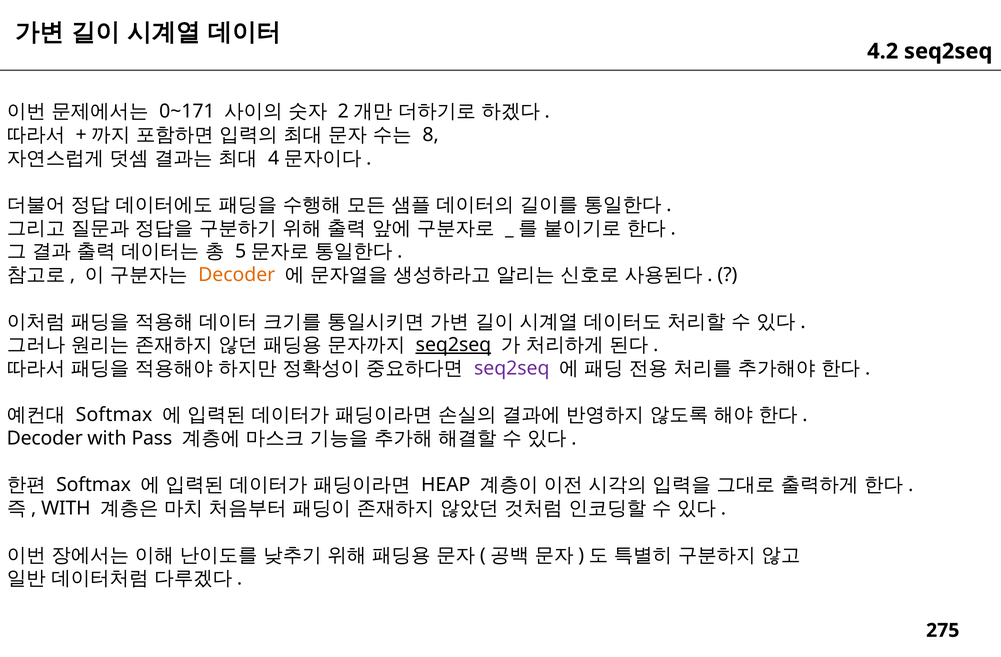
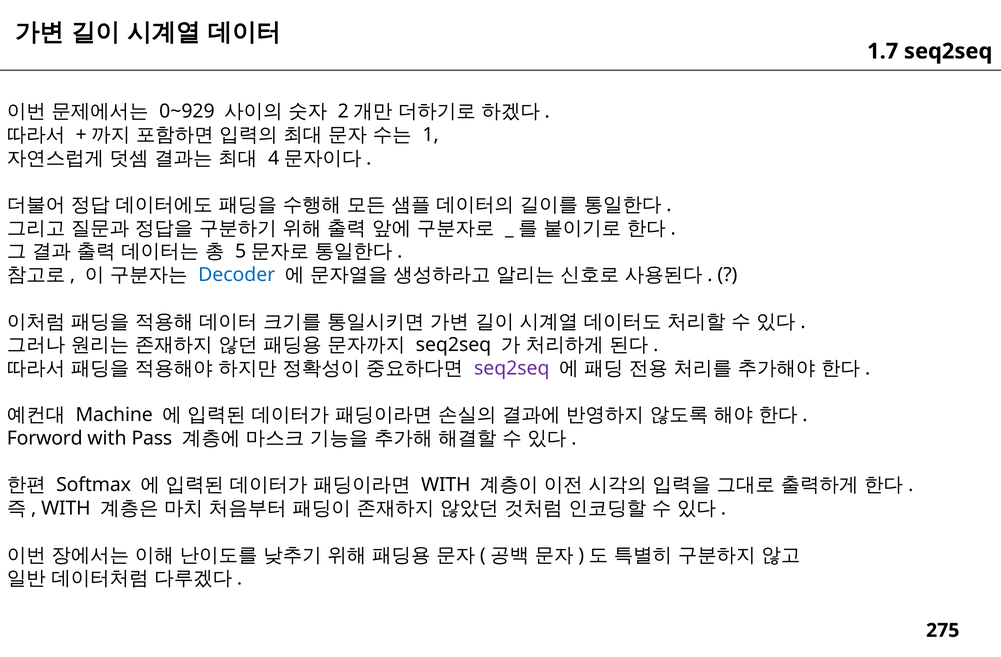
4.2: 4.2 -> 1.7 (883, 51)
0~171: 0~171 -> 0~929 (187, 112)
8: 8 -> 1 (431, 135)
Decoder colour: orange -> blue (237, 275)
seq2seq underline: present -> none (453, 345)
Softmax: Softmax -> Machine (114, 415)
Decoder: Decoder -> Forword (45, 439)
HEAP: HEAP -> WITH (446, 485)
